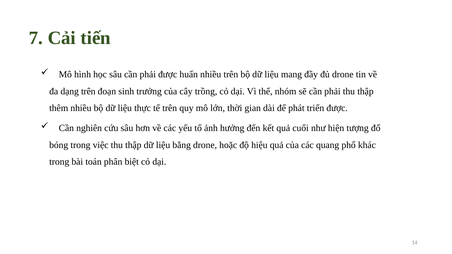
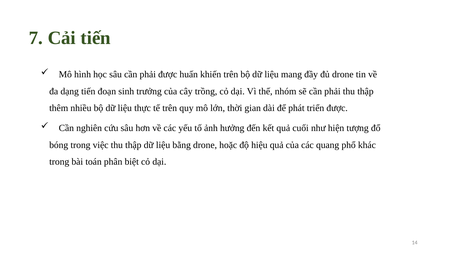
huấn nhiều: nhiều -> khiến (211, 74)
dạng trên: trên -> tiến (88, 91)
